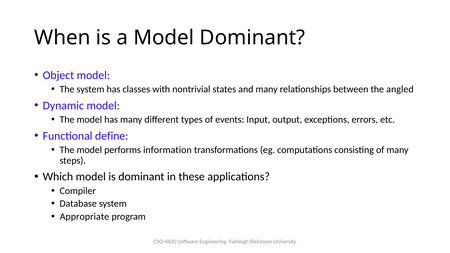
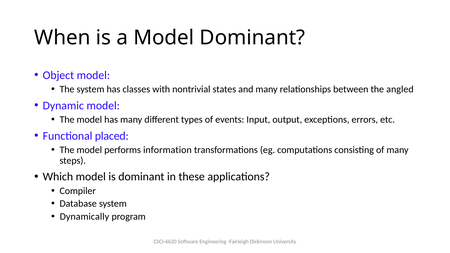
define: define -> placed (112, 136)
Appropriate: Appropriate -> Dynamically (84, 217)
